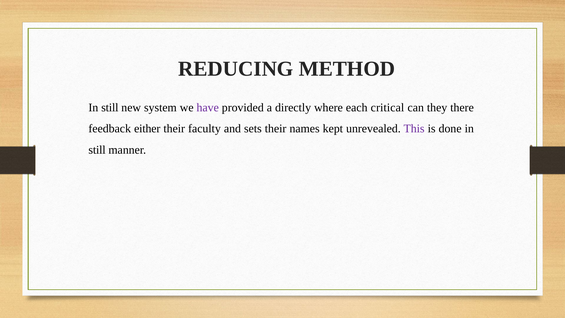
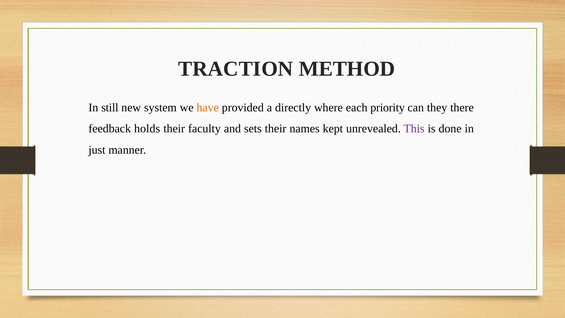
REDUCING: REDUCING -> TRACTION (236, 69)
have colour: purple -> orange (208, 107)
critical: critical -> priority (388, 107)
either: either -> holds (147, 129)
still: still -> just (97, 150)
